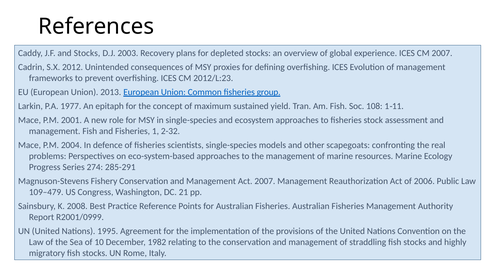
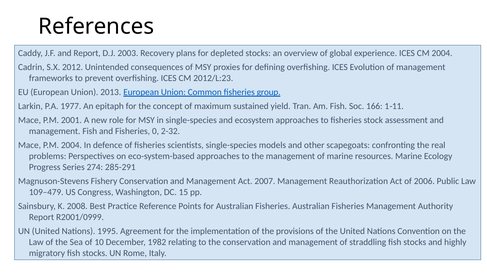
and Stocks: Stocks -> Report (87, 53)
CM 2007: 2007 -> 2004 (442, 53)
108: 108 -> 166 (374, 106)
Fisheries 1: 1 -> 0 (155, 131)
21: 21 -> 15 (183, 192)
